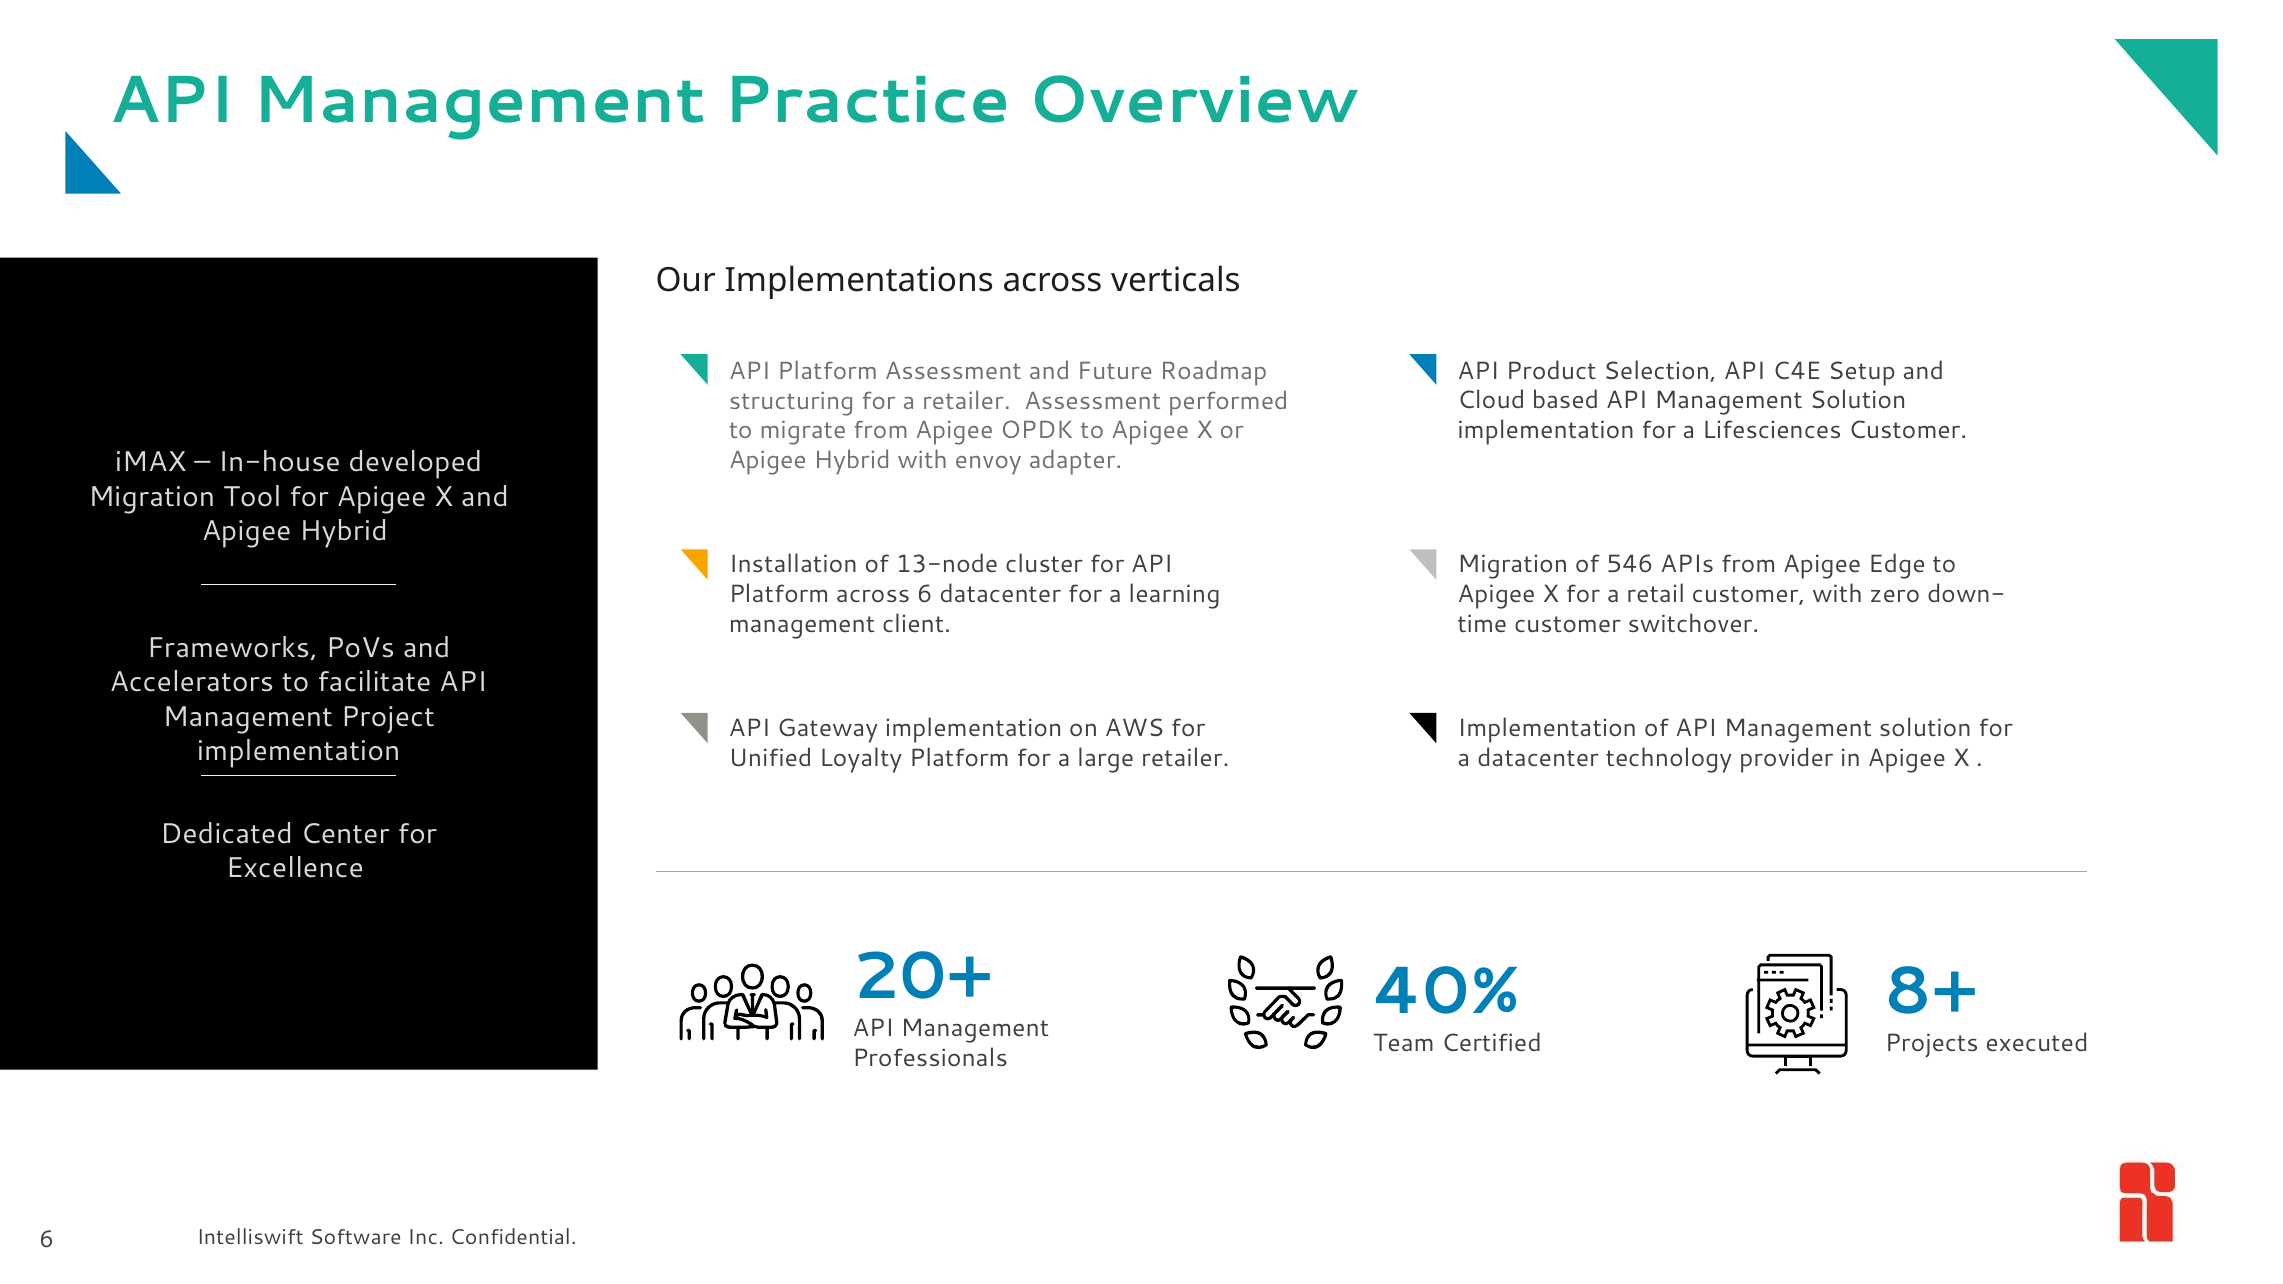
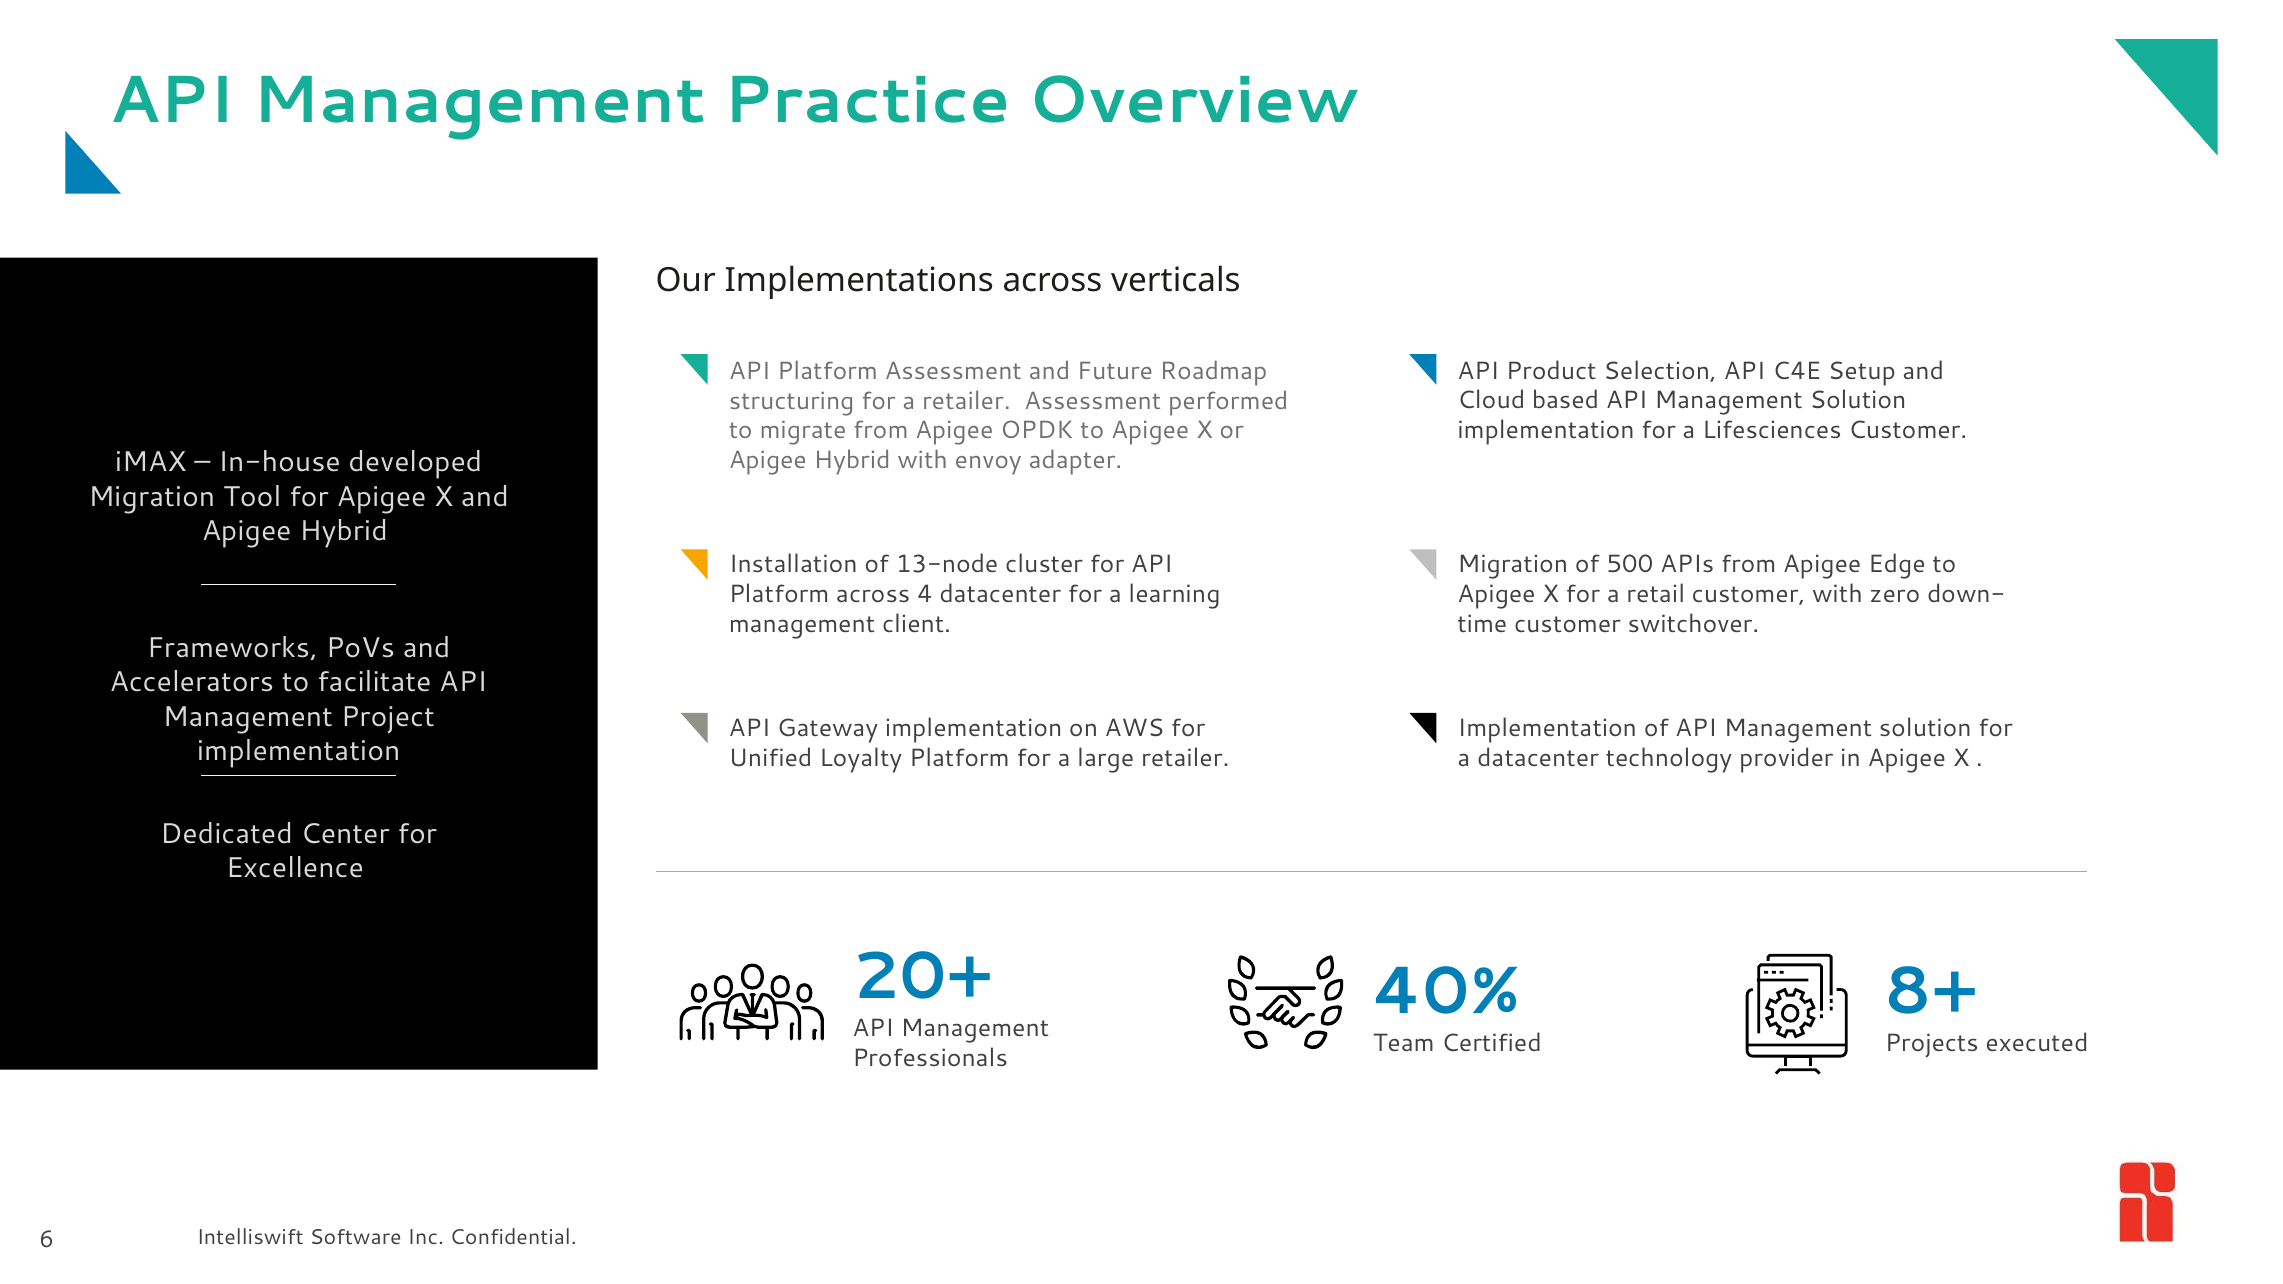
546: 546 -> 500 (1630, 565)
across 6: 6 -> 4 (925, 595)
